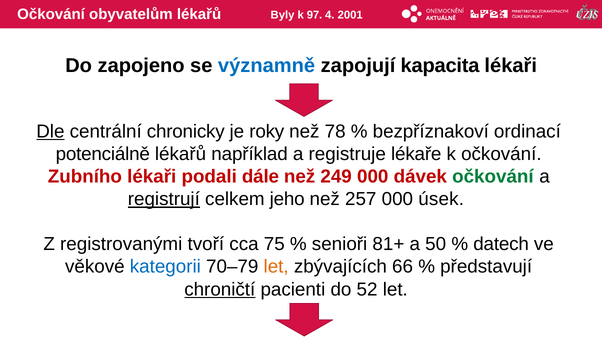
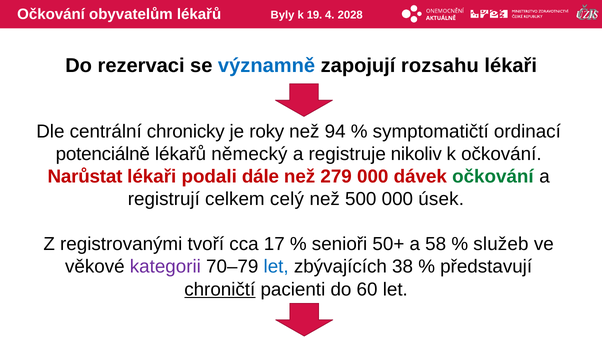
97: 97 -> 19 (315, 15)
2001: 2001 -> 2028 (350, 15)
zapojeno: zapojeno -> rezervaci (141, 66)
kapacita: kapacita -> rozsahu (440, 66)
Dle underline: present -> none (50, 132)
78: 78 -> 94 (335, 132)
bezpříznakoví: bezpříznakoví -> symptomatičtí (431, 132)
například: například -> německý (249, 154)
lékaře: lékaře -> nikoliv (416, 154)
Zubního: Zubního -> Narůstat (85, 177)
249: 249 -> 279 (336, 177)
registrují underline: present -> none (164, 200)
jeho: jeho -> celý (287, 200)
257: 257 -> 500 (361, 200)
75: 75 -> 17 (274, 245)
81+: 81+ -> 50+ (388, 245)
50: 50 -> 58 (436, 245)
datech: datech -> služeb (501, 245)
kategorii colour: blue -> purple (165, 267)
let colour: orange -> blue (276, 267)
66: 66 -> 38 (403, 267)
52: 52 -> 60 (367, 290)
